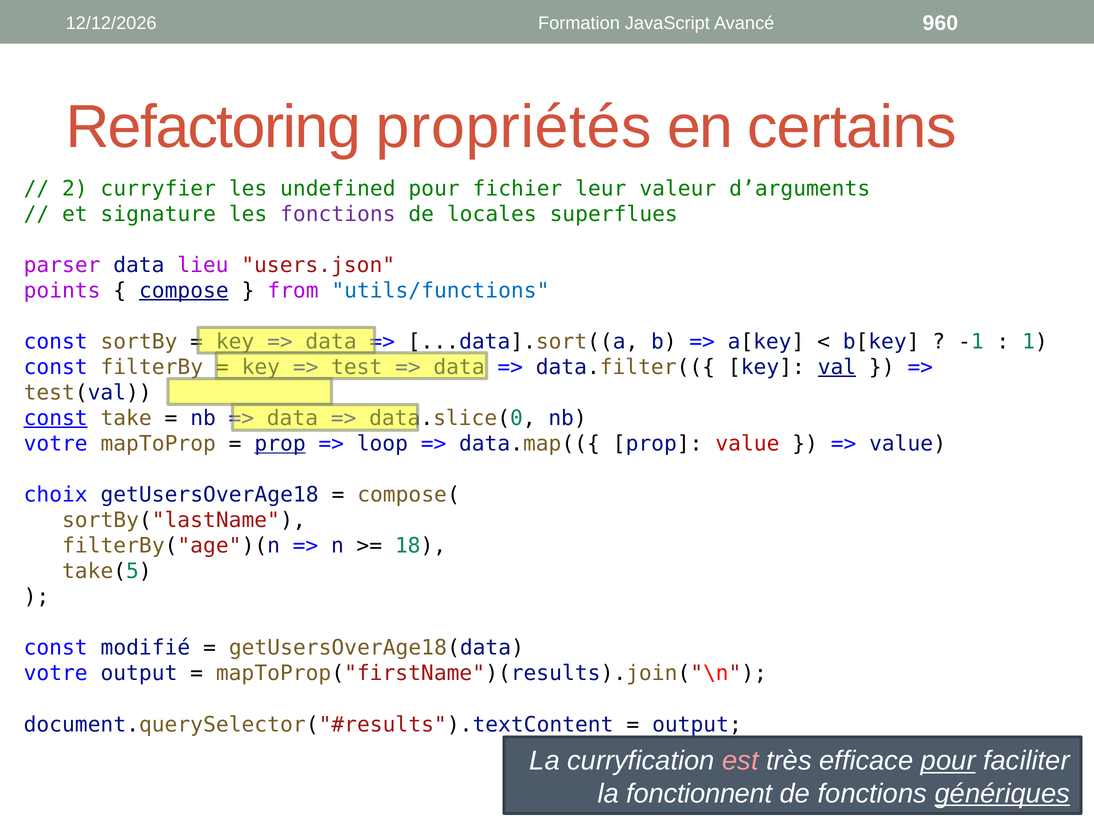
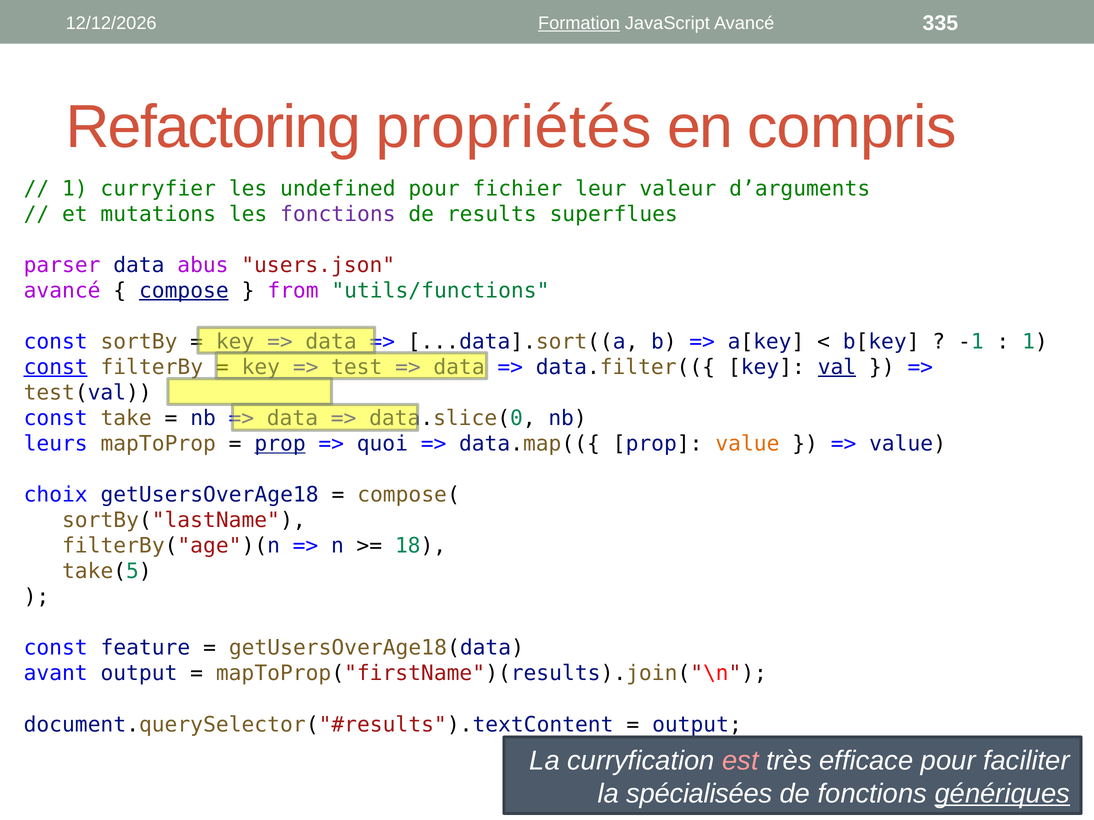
Formation underline: none -> present (579, 23)
960: 960 -> 335 (940, 23)
certains: certains -> compris (852, 127)
2: 2 -> 1 (75, 189)
signature: signature -> mutations (158, 214)
locales: locales -> results (492, 214)
lieu: lieu -> abus (203, 265)
points: points -> avancé (62, 291)
utils/functions colour: blue -> green (440, 291)
const underline: none -> present (56, 367)
const underline: present -> none (56, 418)
votre: votre -> leurs (56, 444)
loop: loop -> quoi (382, 444)
value colour: red -> orange (747, 444)
modifié: modifié -> feature (145, 648)
votre: votre -> avant (56, 674)
pour underline: present -> none (948, 761)
fonctionnent: fonctionnent -> spécialisées (699, 794)
